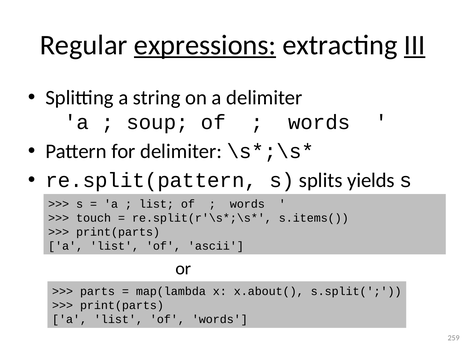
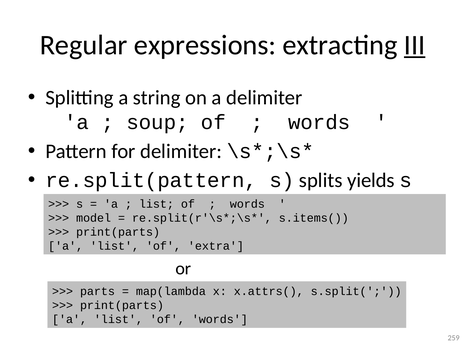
expressions underline: present -> none (205, 45)
touch: touch -> model (94, 218)
ascii: ascii -> extra (216, 246)
x.about(: x.about( -> x.attrs( (269, 292)
